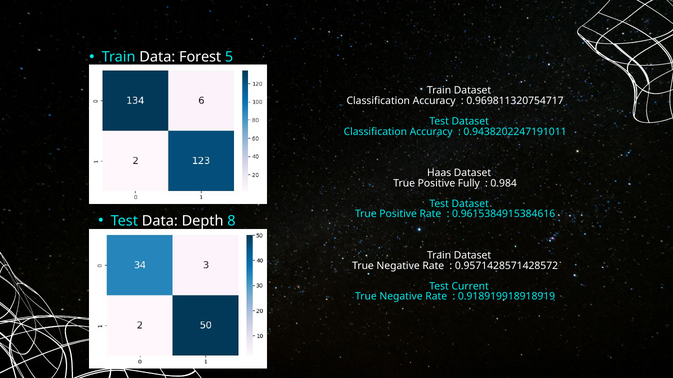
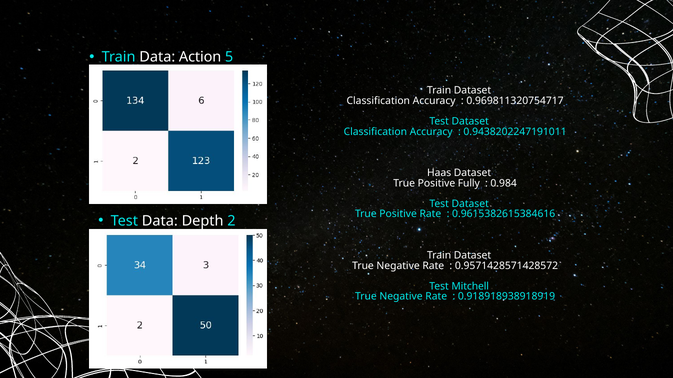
Data Forest: Forest -> Action (200, 57)
0.9615384915384616: 0.9615384915384616 -> 0.9615382615384616 (504, 214)
8: 8 -> 2 (232, 221)
Current: Current -> Mitchell (470, 287)
0.918919918918919: 0.918919918918919 -> 0.918918938918919 (507, 297)
